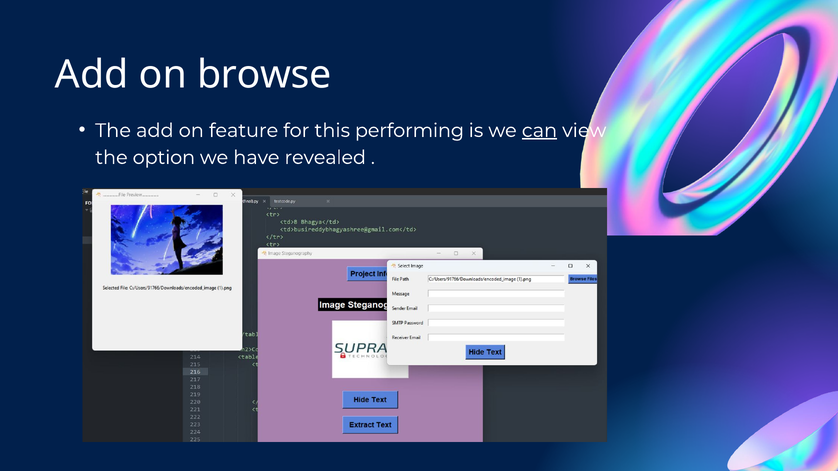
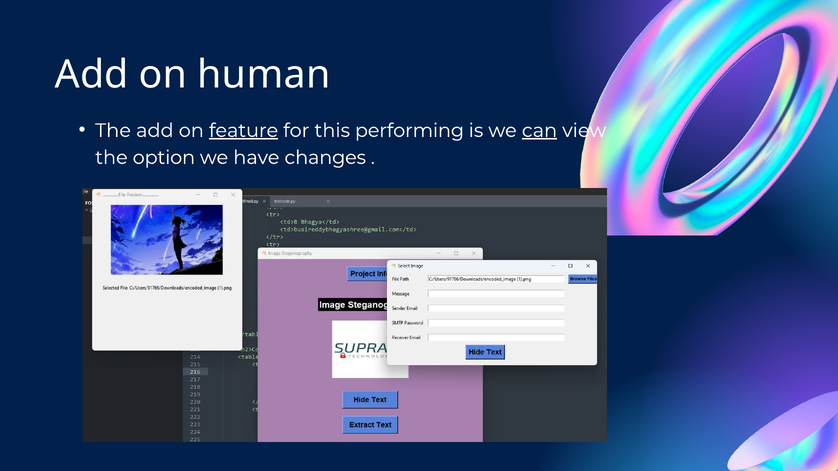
browse: browse -> human (264, 75)
feature underline: none -> present (244, 131)
revealed: revealed -> changes (325, 158)
